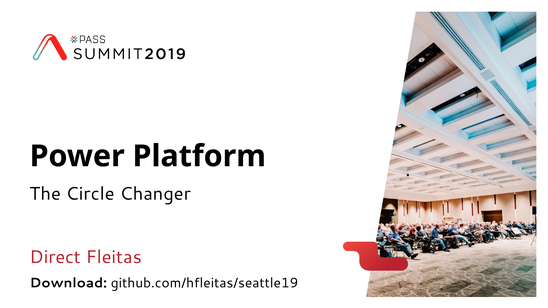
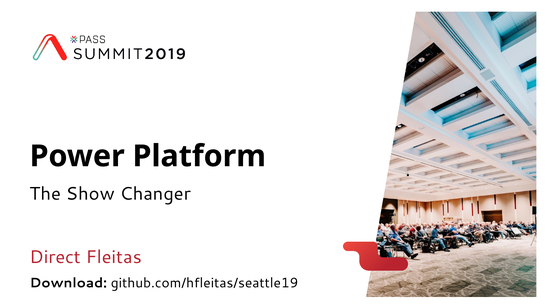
Circle: Circle -> Show (90, 194)
